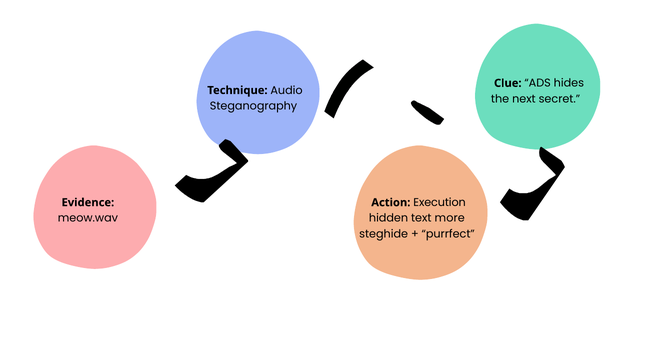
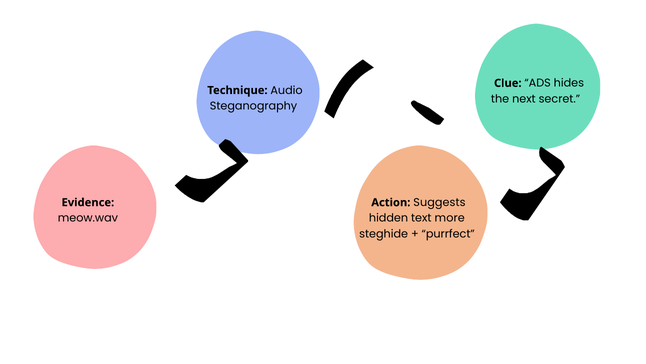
Execution: Execution -> Suggests (439, 202)
